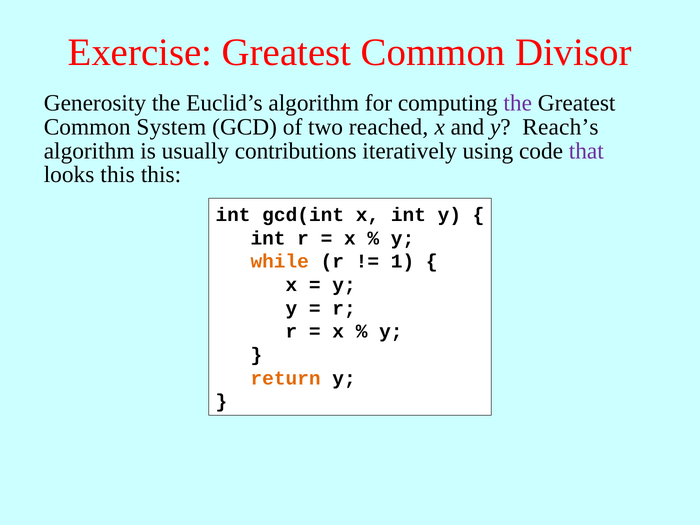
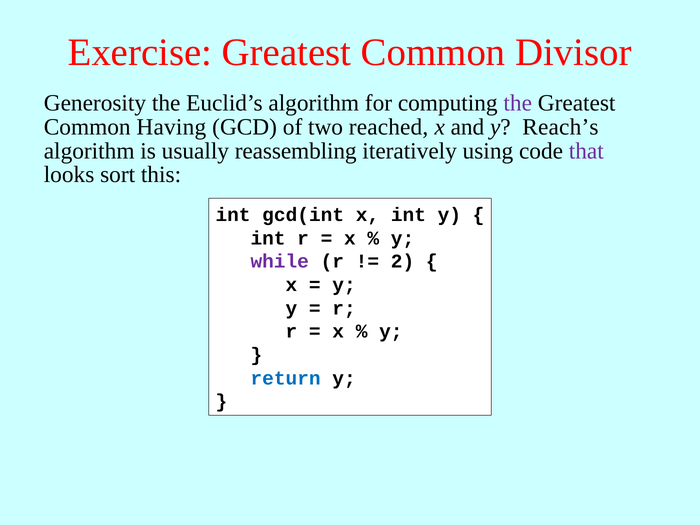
System: System -> Having (171, 127)
contributions: contributions -> reassembling (296, 151)
looks this: this -> sort (118, 175)
while colour: orange -> purple (280, 262)
1: 1 -> 2 (403, 262)
return colour: orange -> blue (286, 378)
